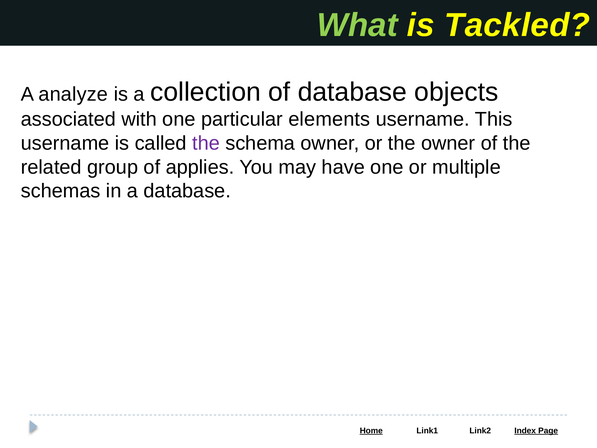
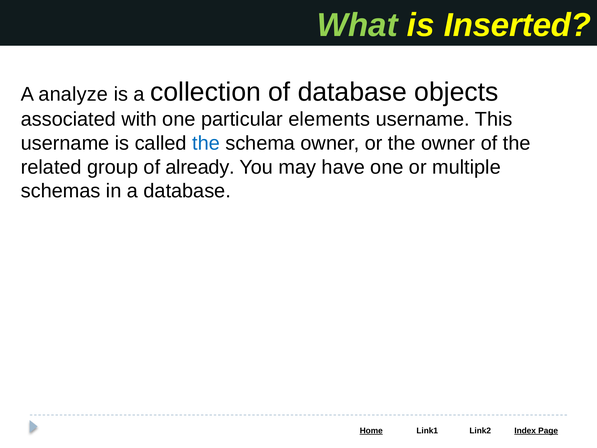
Tackled: Tackled -> Inserted (517, 25)
the colour: purple -> blue (206, 143)
applies: applies -> already (200, 167)
